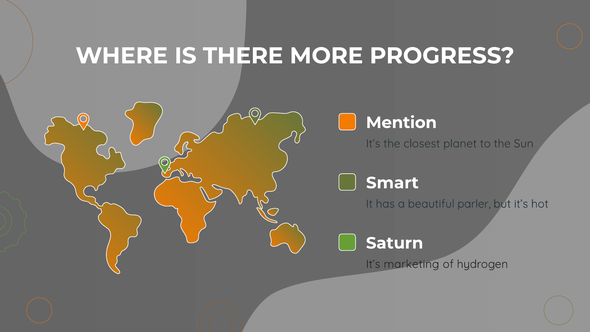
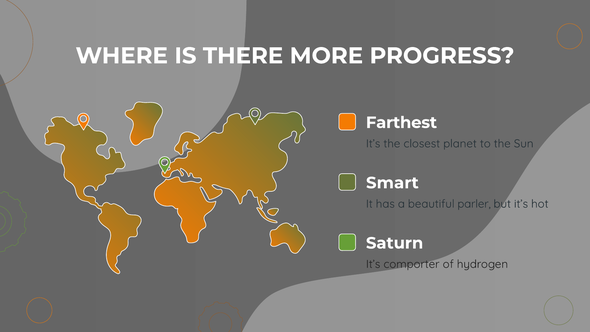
Mention: Mention -> Farthest (401, 123)
marketing: marketing -> comporter (411, 264)
